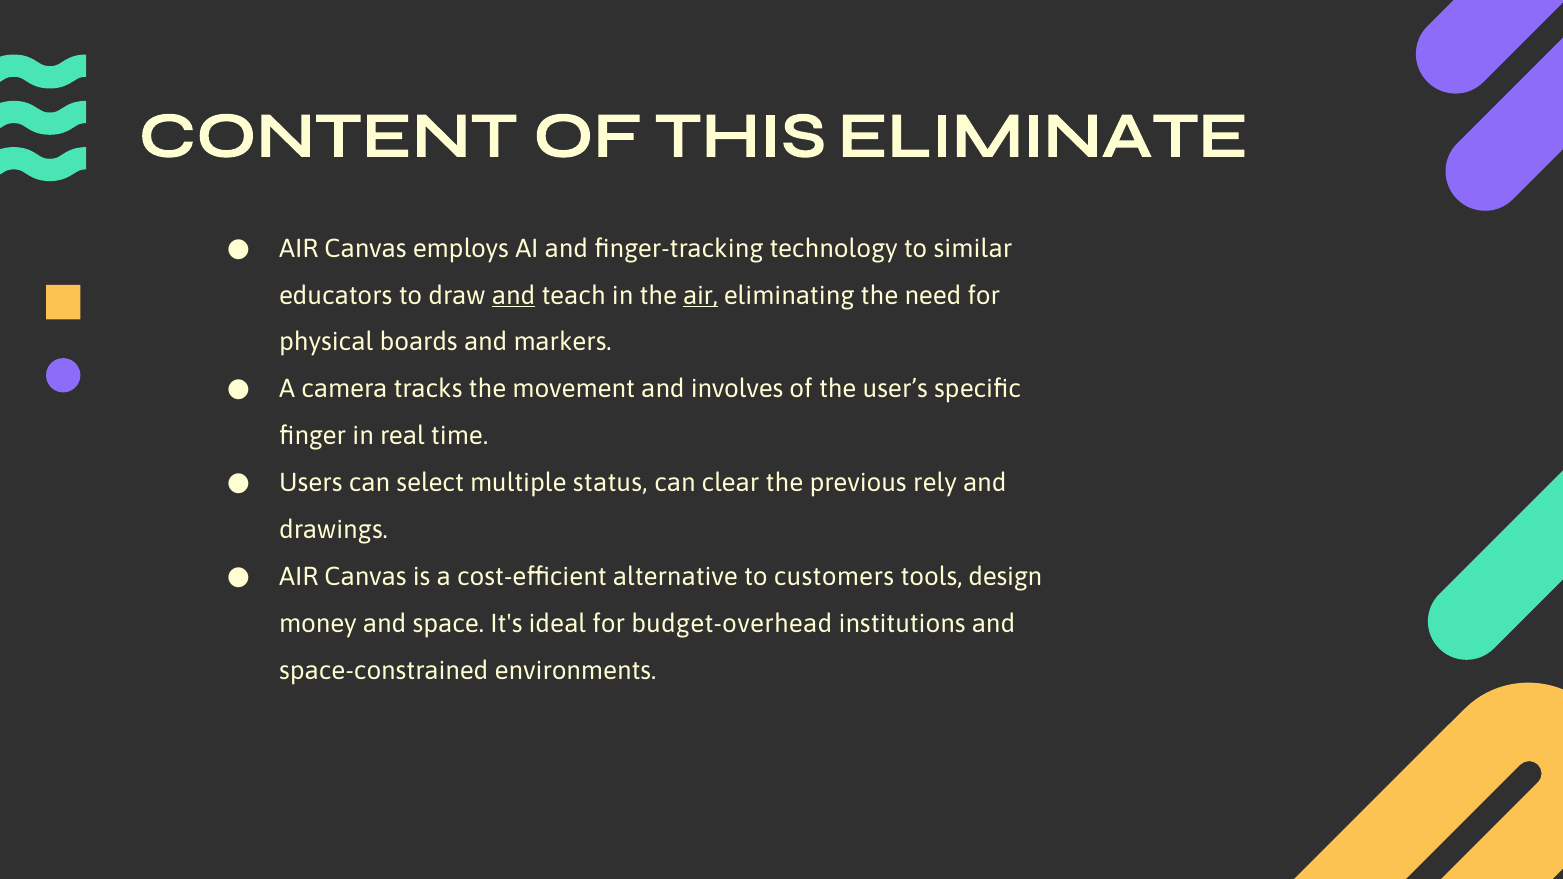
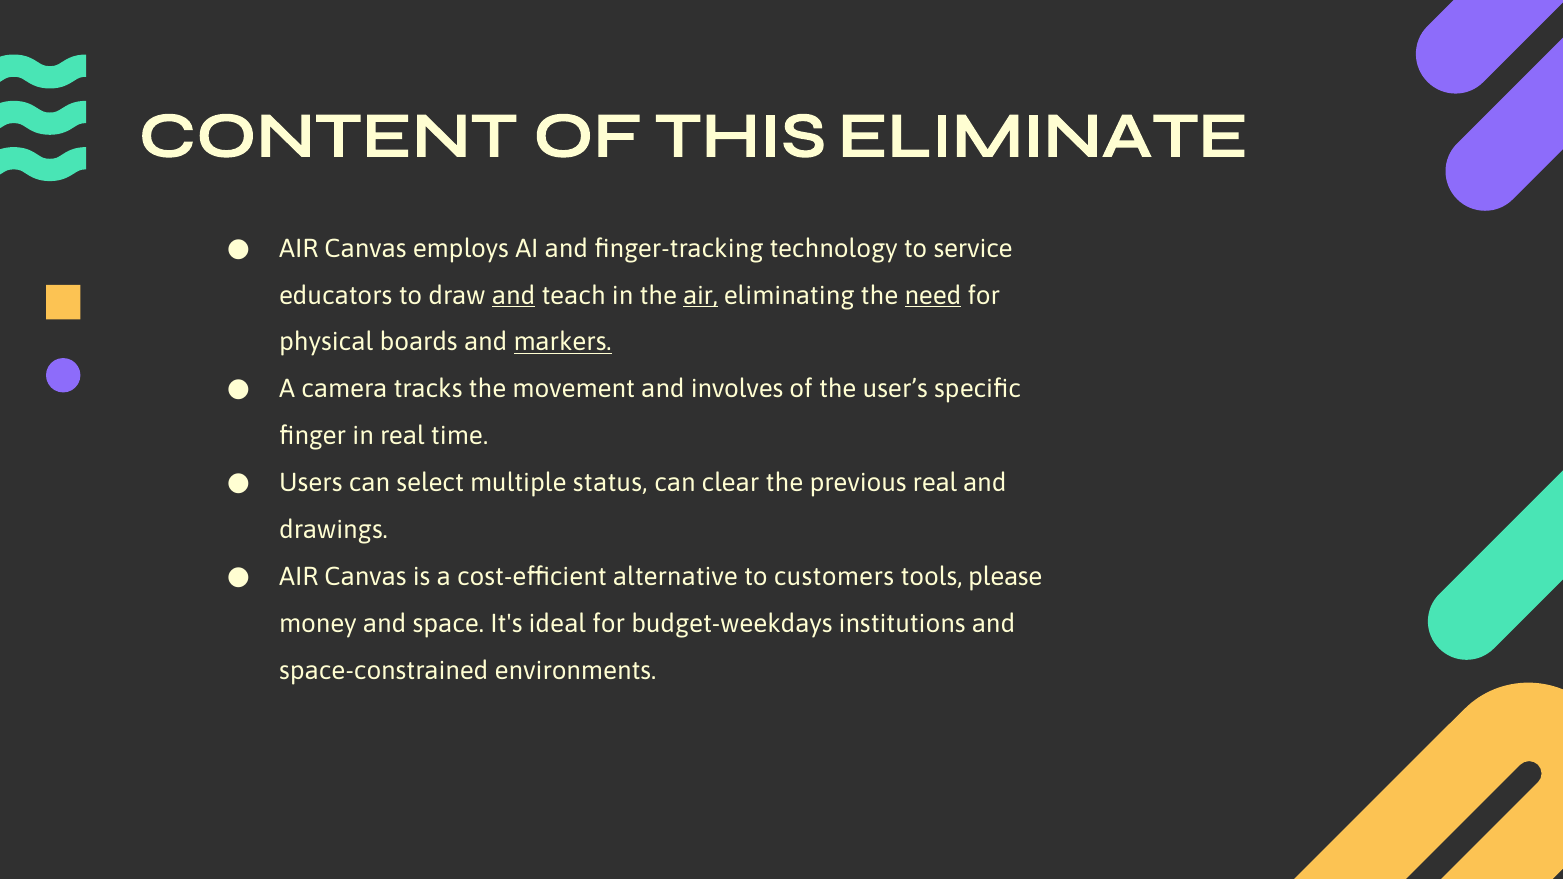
similar: similar -> service (973, 249)
need underline: none -> present (933, 296)
markers underline: none -> present (563, 342)
previous rely: rely -> real (935, 483)
design: design -> please (1005, 577)
budget-overhead: budget-overhead -> budget-weekdays (732, 624)
